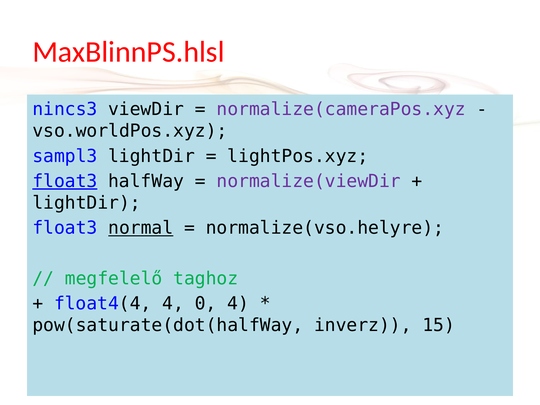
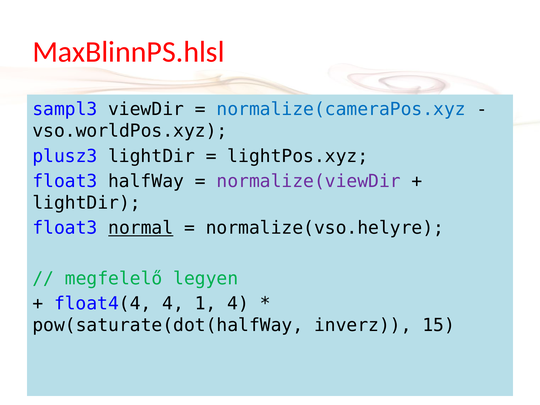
nincs3: nincs3 -> sampl3 (65, 109)
normalize(cameraPos.xyz colour: purple -> blue (341, 109)
sampl3: sampl3 -> plusz3 (65, 156)
float3 underline: present -> none (65, 181)
taghoz: taghoz -> legyen (206, 278)
0: 0 -> 1 (206, 304)
